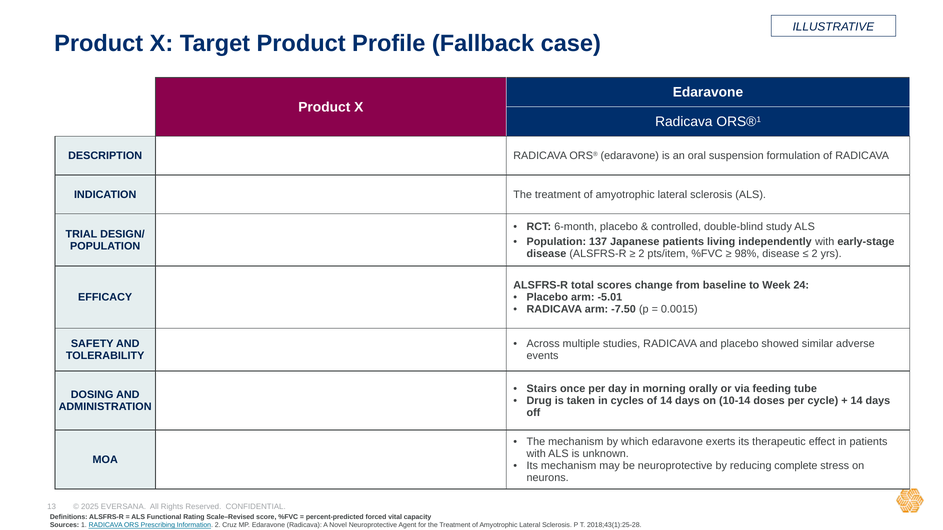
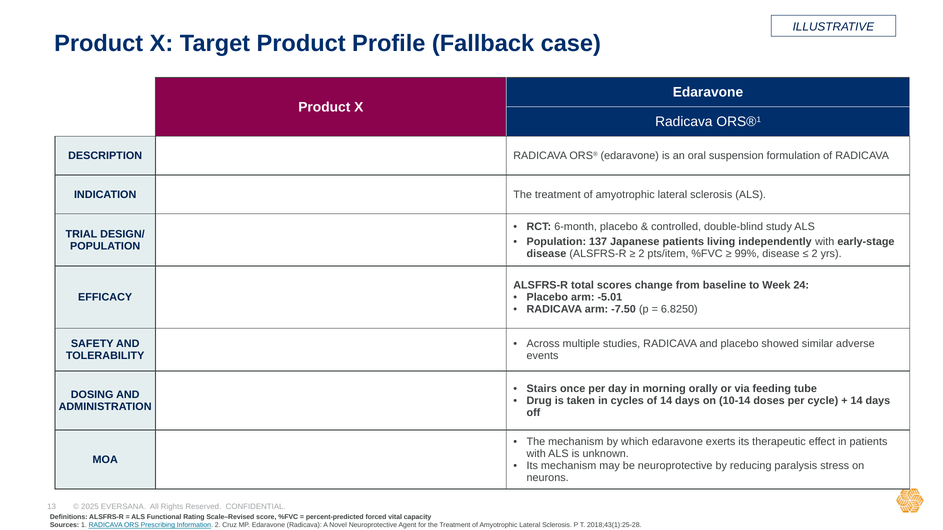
98%: 98% -> 99% (747, 254)
0.0015: 0.0015 -> 6.8250 (679, 310)
complete: complete -> paralysis (796, 466)
